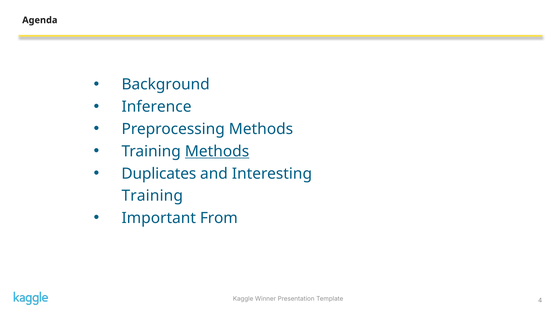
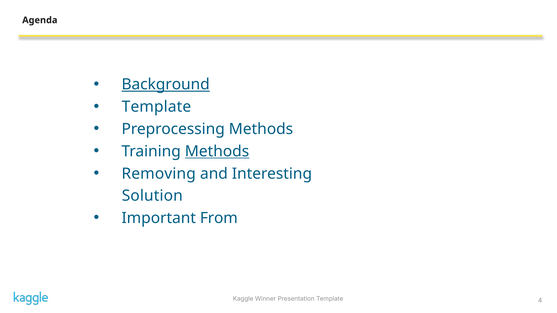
Background underline: none -> present (166, 85)
Inference: Inference -> Template (156, 107)
Duplicates: Duplicates -> Removing (159, 174)
Training: Training -> Solution (152, 196)
